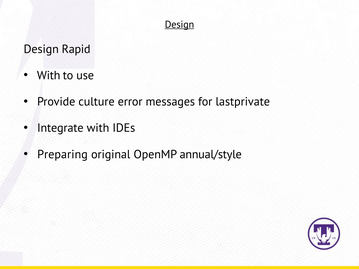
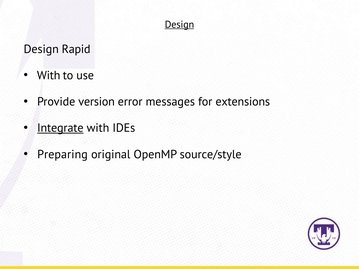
culture: culture -> version (97, 102)
lastprivate: lastprivate -> extensions (243, 102)
Integrate underline: none -> present (60, 128)
annual/style: annual/style -> source/style (211, 154)
